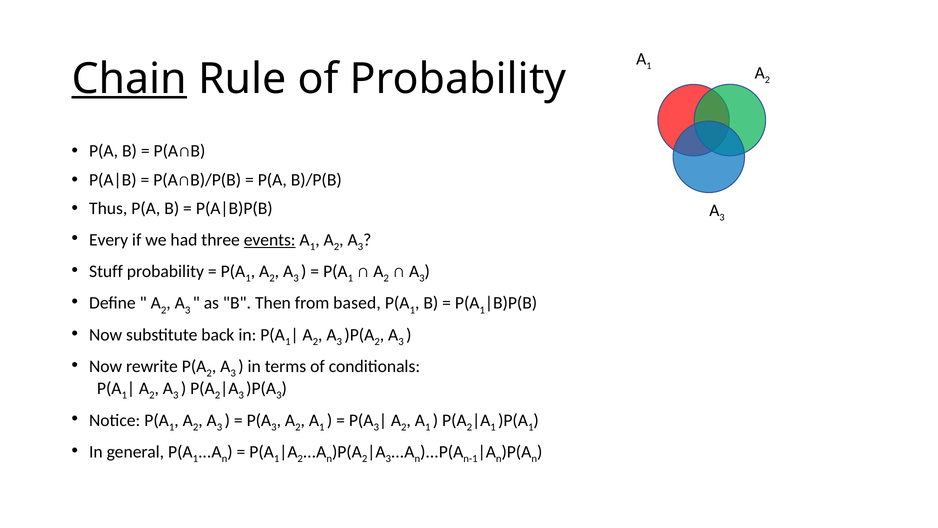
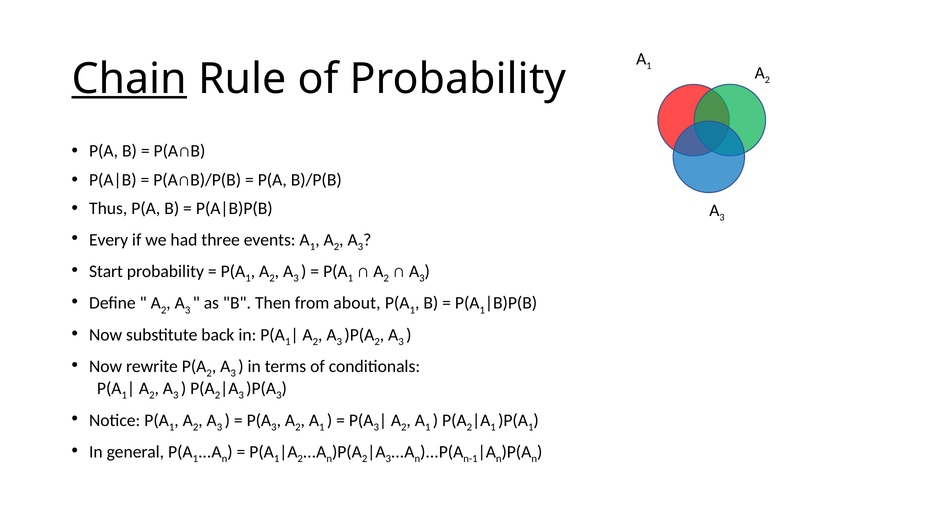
events underline: present -> none (270, 240)
Stuff: Stuff -> Start (106, 271)
based: based -> about (357, 303)
